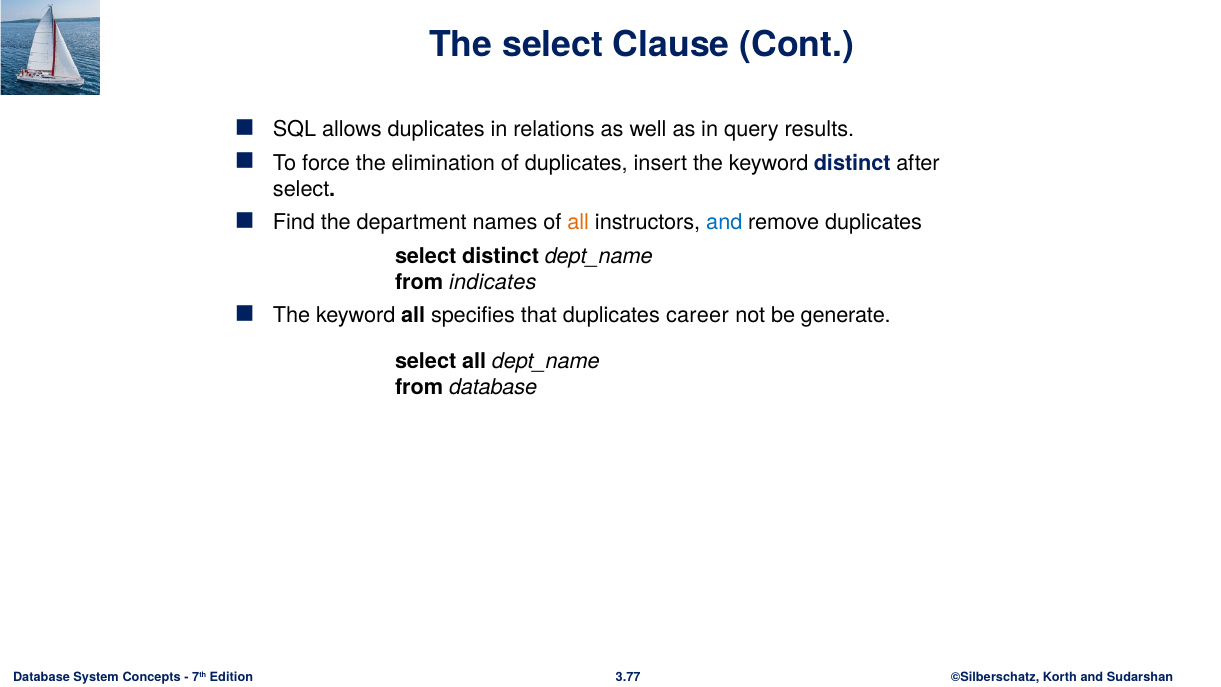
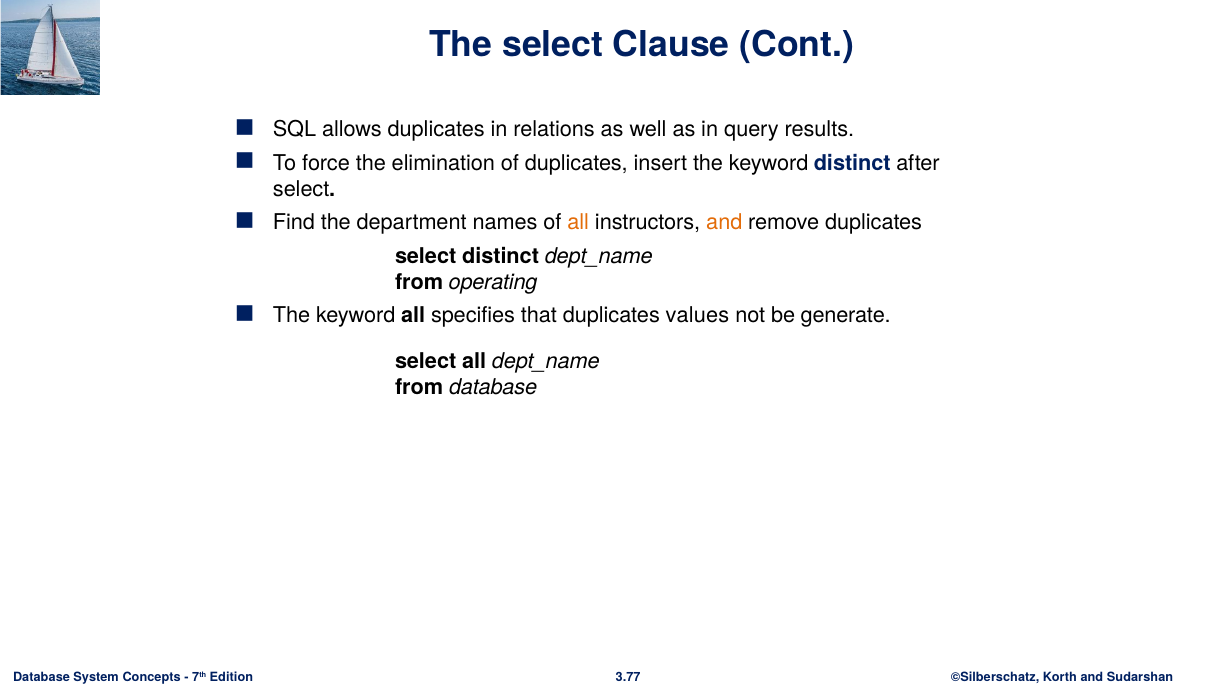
and colour: blue -> orange (724, 223)
indicates: indicates -> operating (493, 282)
career: career -> values (697, 316)
